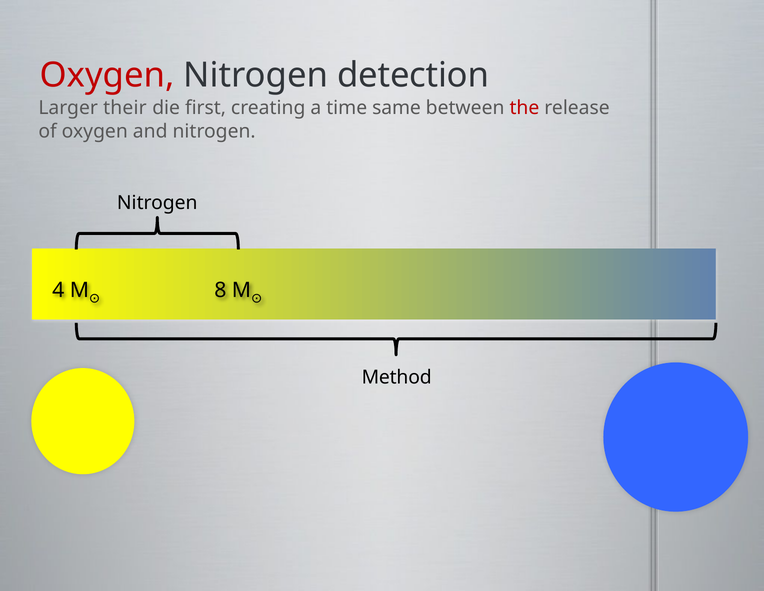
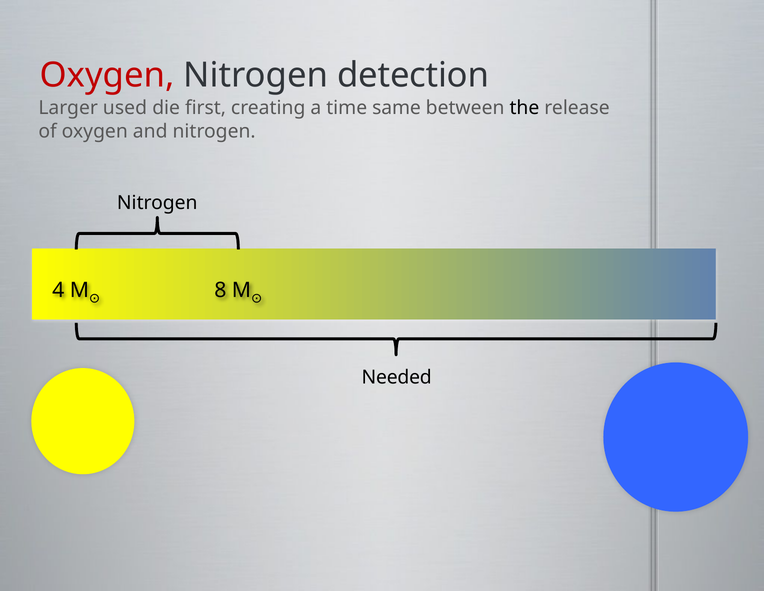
their: their -> used (125, 108)
the colour: red -> black (524, 108)
Method: Method -> Needed (397, 377)
